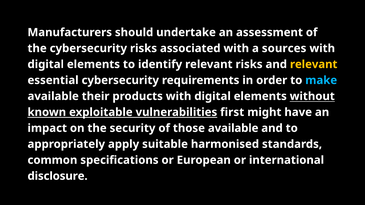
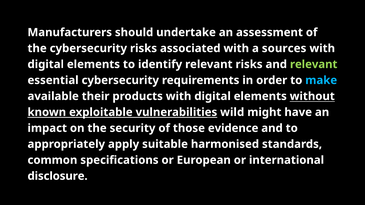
relevant colour: yellow -> light green (314, 64)
first: first -> wild (232, 112)
those available: available -> evidence (233, 128)
